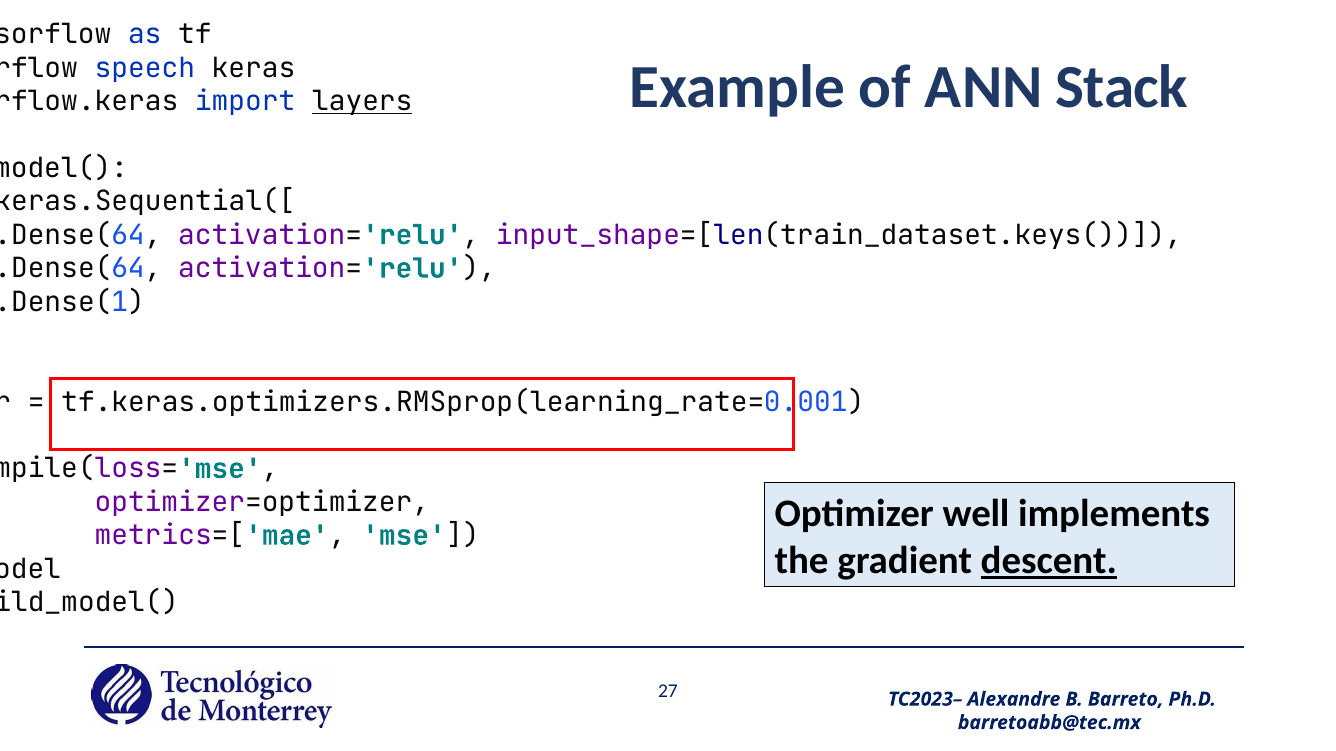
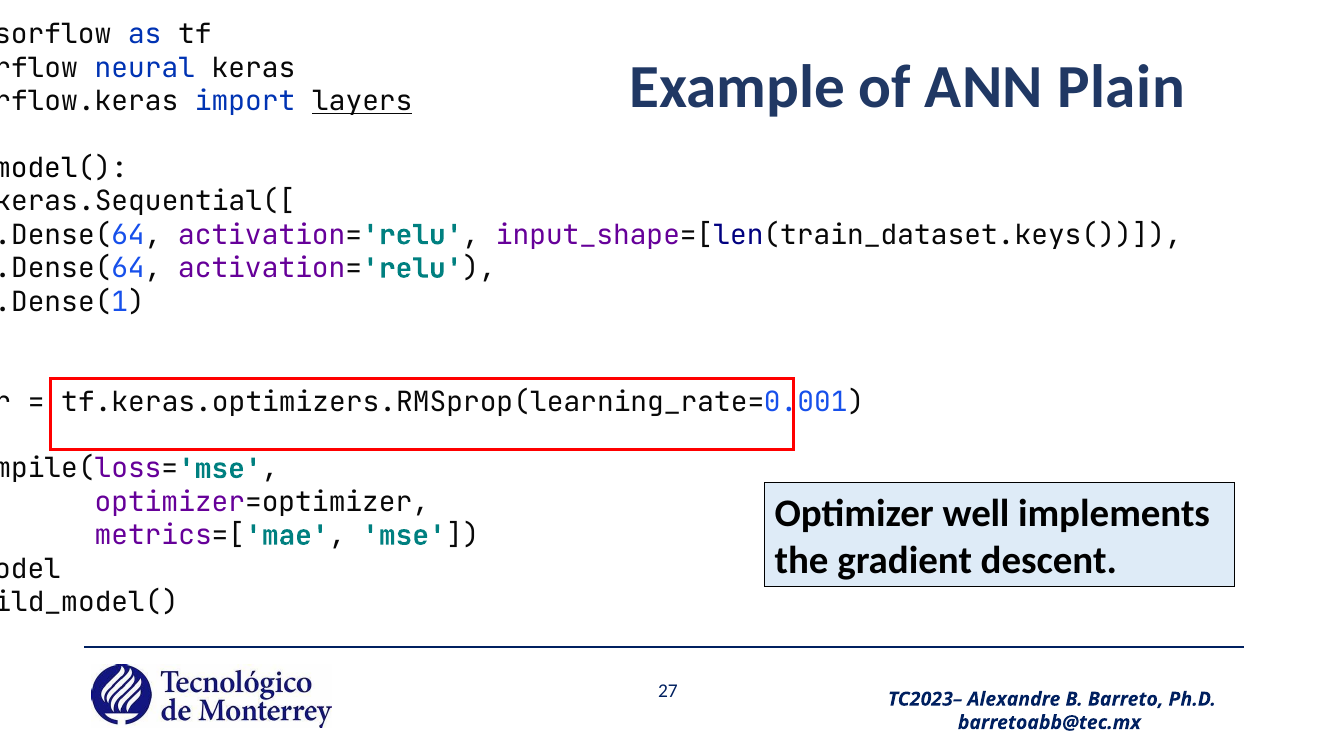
speech: speech -> neural (145, 68)
Stack: Stack -> Plain (1121, 88)
descent underline: present -> none (1049, 561)
